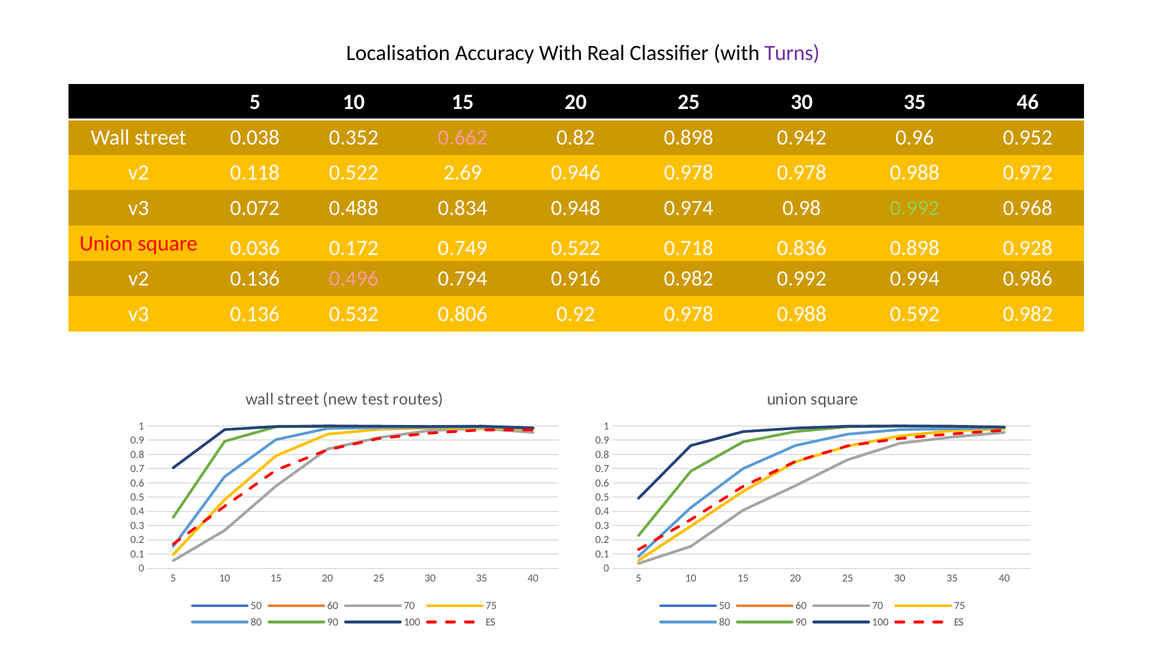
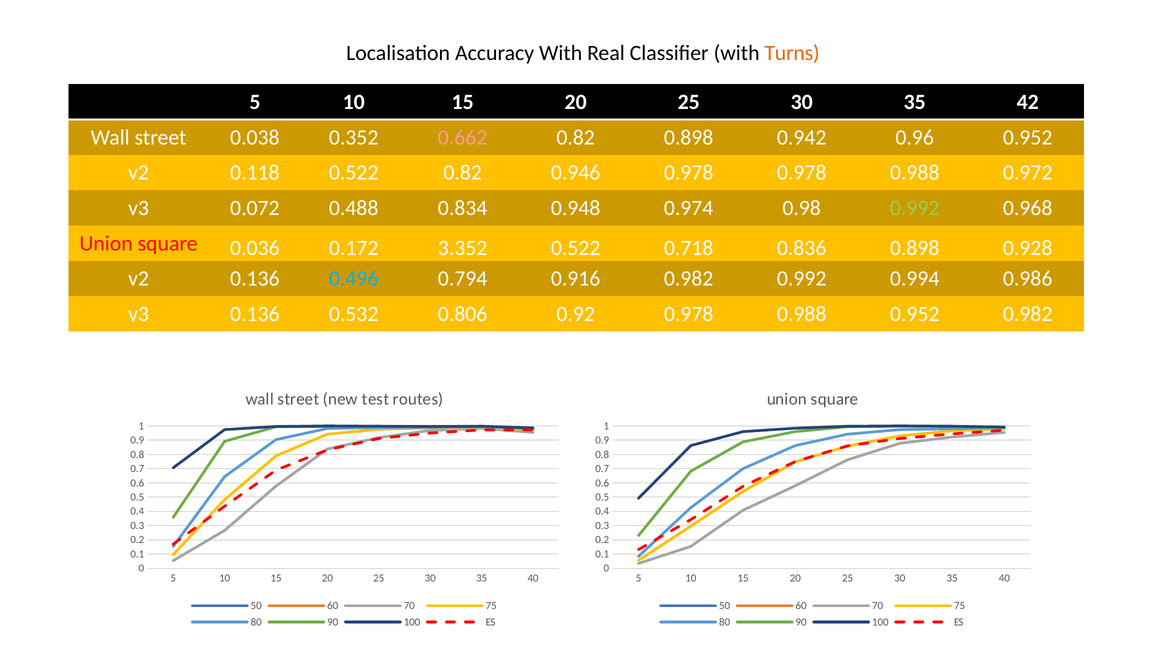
Turns colour: purple -> orange (792, 53)
46: 46 -> 42 (1028, 102)
0.522 2.69: 2.69 -> 0.82 (463, 173)
0.749: 0.749 -> 3.352 (463, 248)
0.496 colour: pink -> light blue (354, 279)
0.988 0.592: 0.592 -> 0.952 (915, 314)
